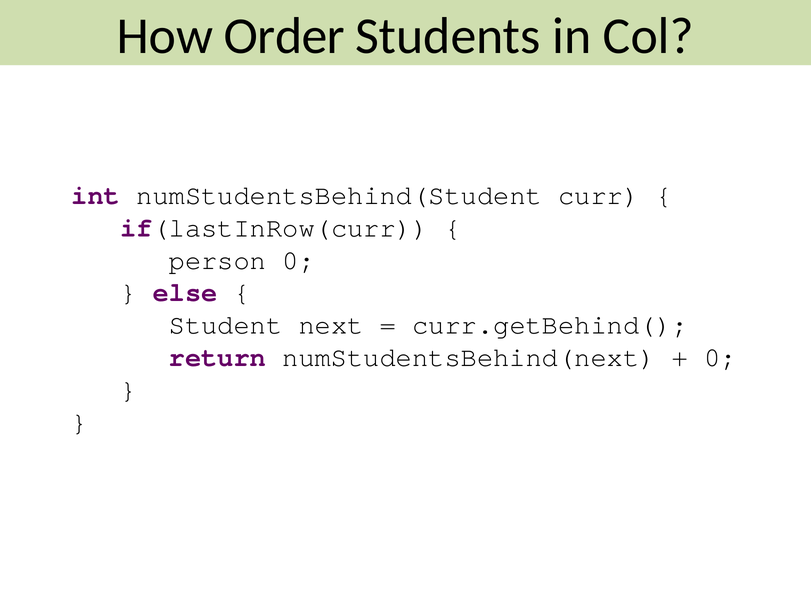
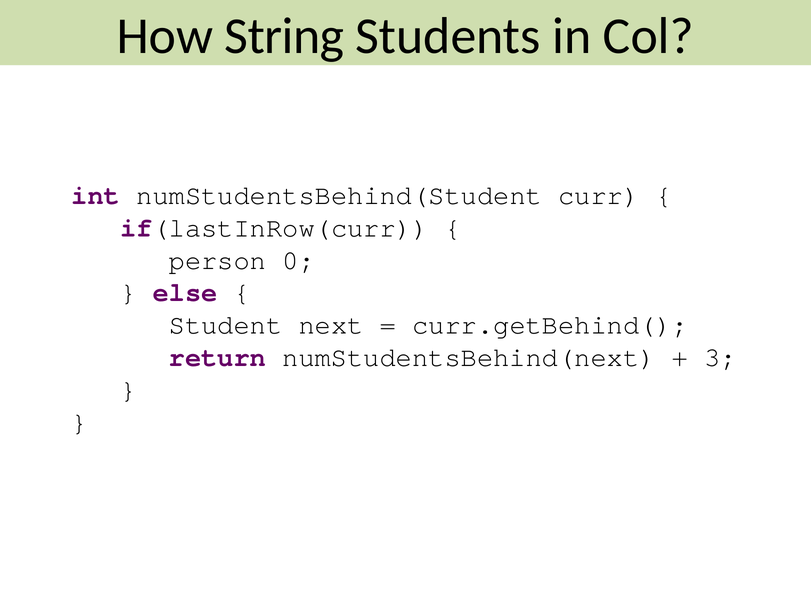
Order: Order -> String (284, 36)
0: 0 -> 3 (720, 358)
